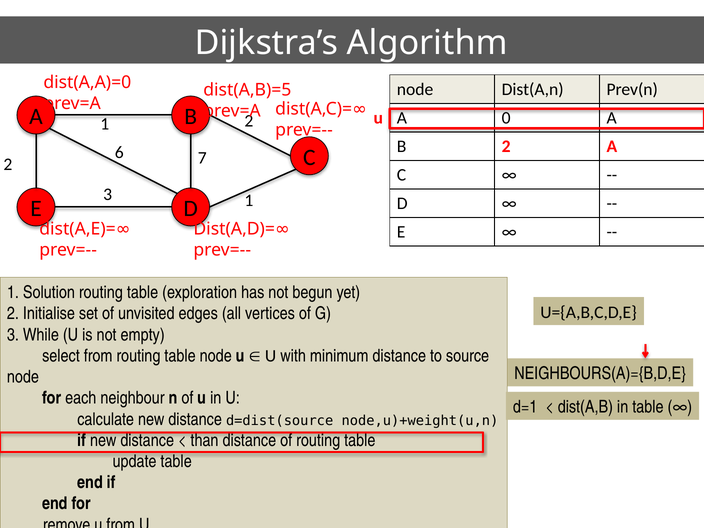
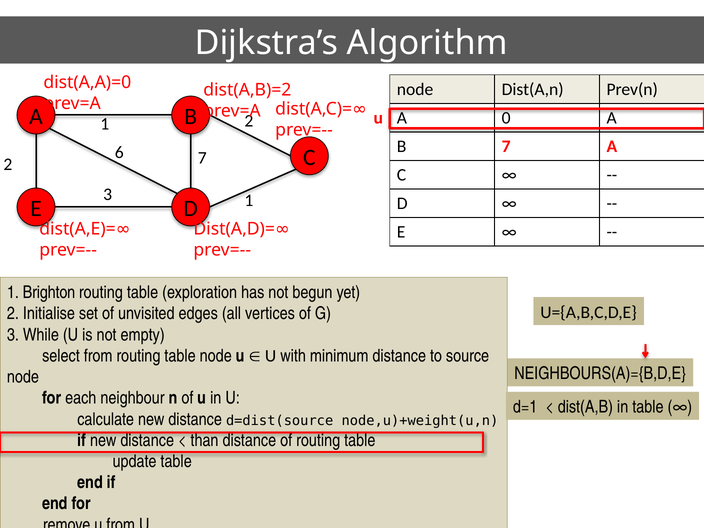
dist(A,B)=5: dist(A,B)=5 -> dist(A,B)=2 (247, 90)
B 2: 2 -> 7 (506, 146)
Solution: Solution -> Brighton (49, 292)
